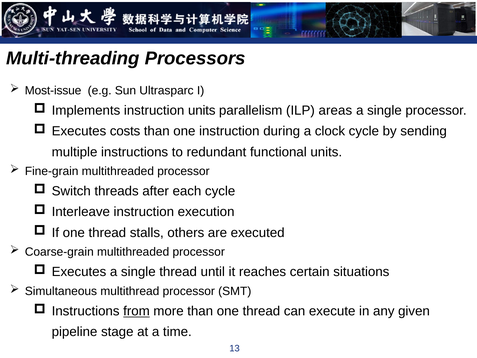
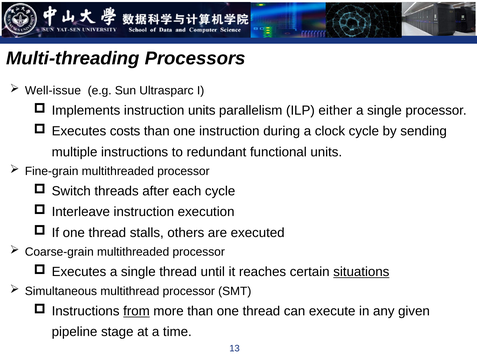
Most-issue: Most-issue -> Well-issue (53, 91)
areas: areas -> either (335, 110)
situations underline: none -> present (361, 272)
